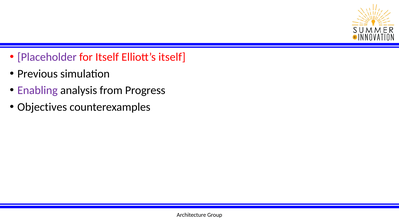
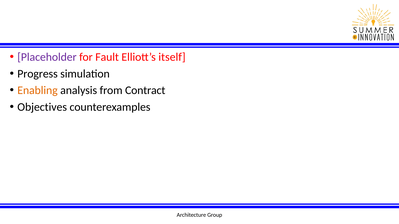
for Itself: Itself -> Fault (107, 57)
Previous: Previous -> Progress (38, 74)
Enabling colour: purple -> orange (38, 91)
Progress: Progress -> Contract (145, 91)
